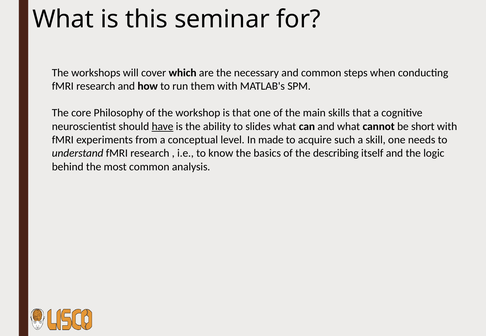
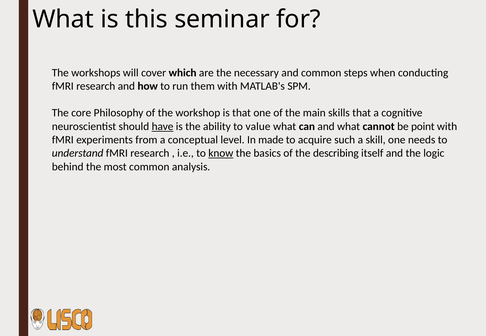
slides: slides -> value (258, 127)
short: short -> point (423, 127)
know underline: none -> present (221, 153)
